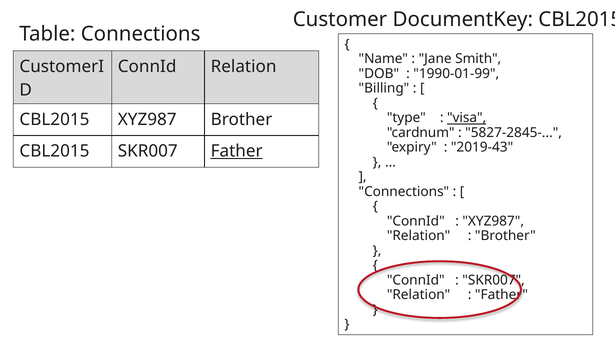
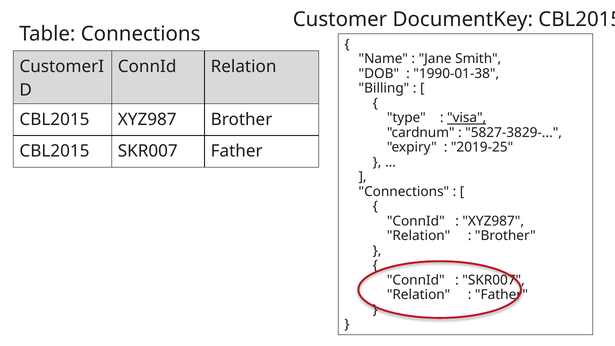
1990-01-99: 1990-01-99 -> 1990-01-38 (456, 74)
5827-2845-: 5827-2845- -> 5827-3829- (514, 133)
2019-43: 2019-43 -> 2019-25 (482, 147)
Father underline: present -> none (237, 151)
